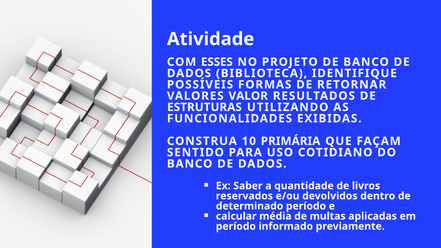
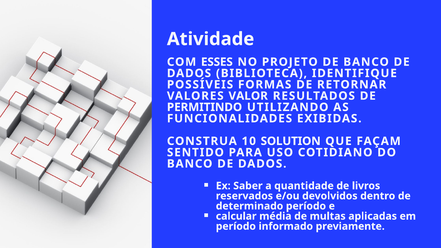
ESTRUTURAS: ESTRUTURAS -> PERMITINDO (205, 107)
PRIMÁRIA: PRIMÁRIA -> SOLUTION (291, 141)
